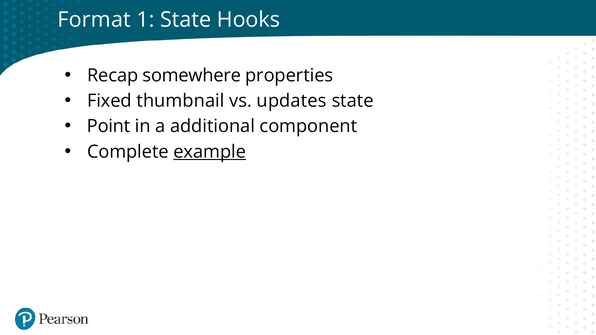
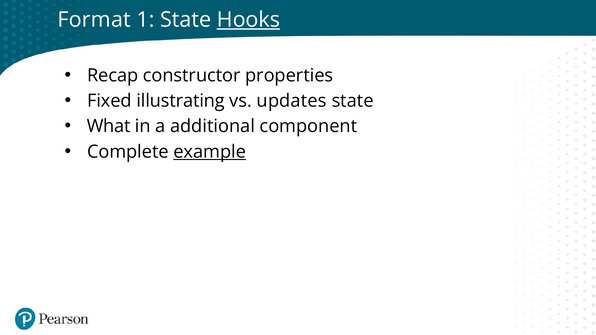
Hooks underline: none -> present (248, 20)
somewhere: somewhere -> constructor (192, 75)
thumbnail: thumbnail -> illustrating (181, 101)
Point: Point -> What (109, 126)
